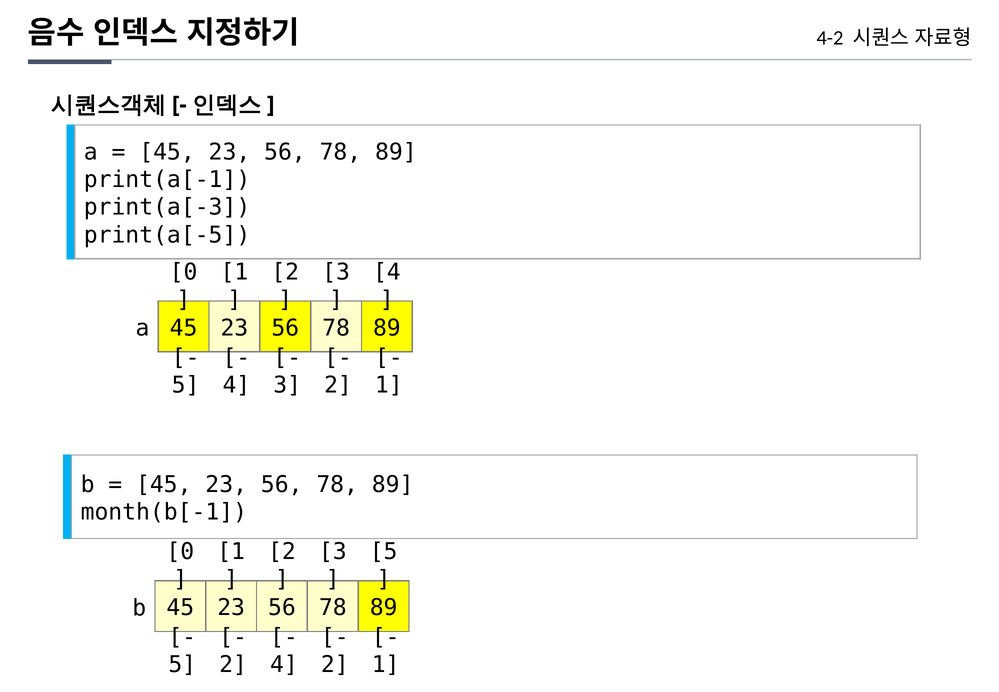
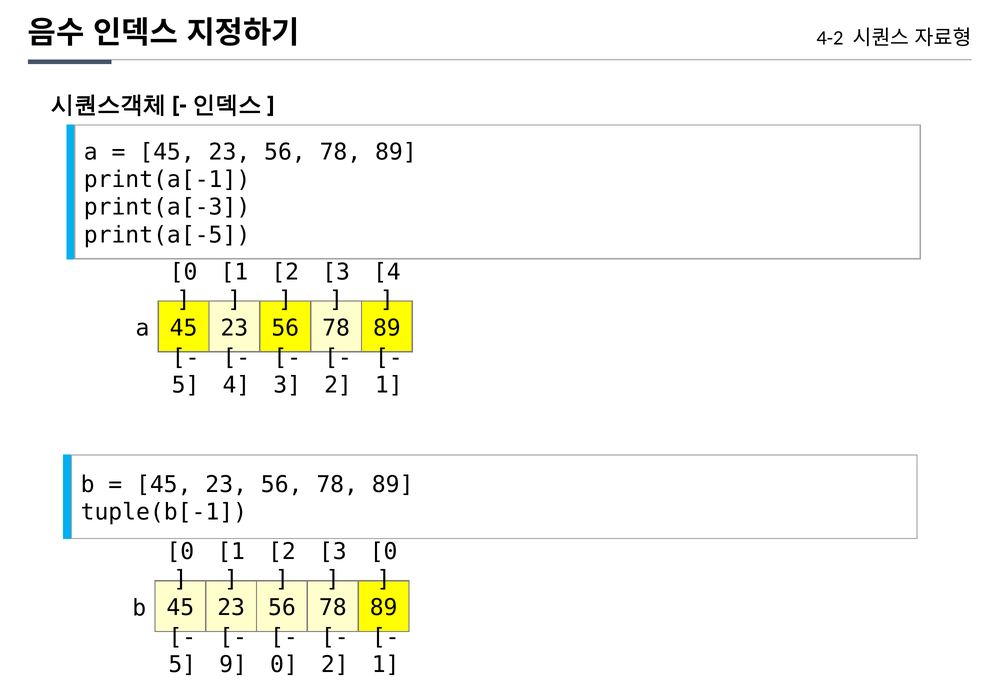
month(b[-1: month(b[-1 -> tuple(b[-1 (164, 512)
5: 5 -> 0 (384, 551)
2: 2 -> 9 (233, 664)
4: 4 -> 0 (284, 664)
